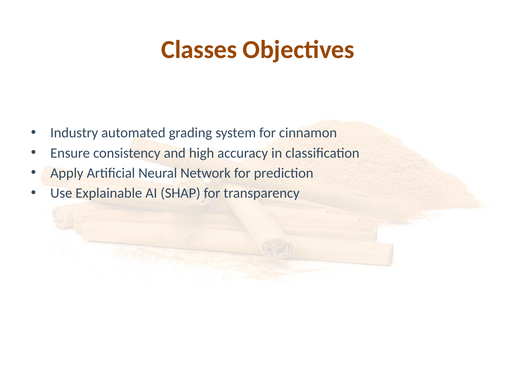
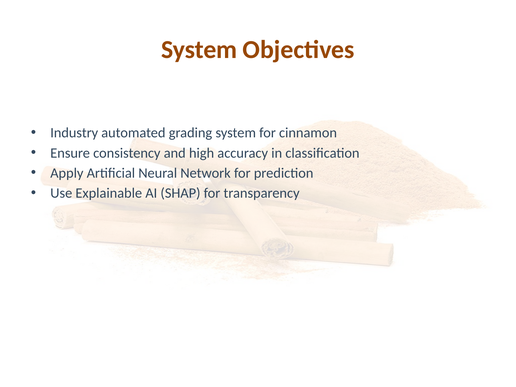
Classes: Classes -> System (199, 50)
